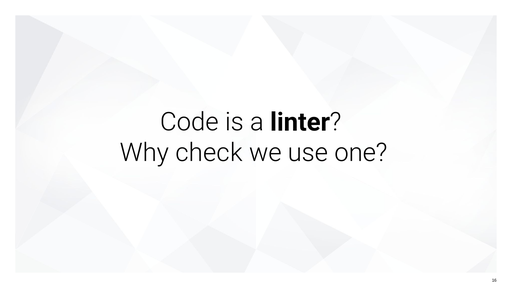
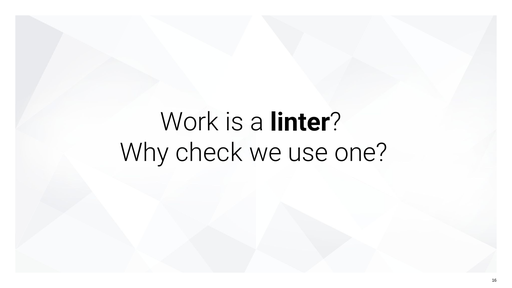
Code: Code -> Work (189, 122)
